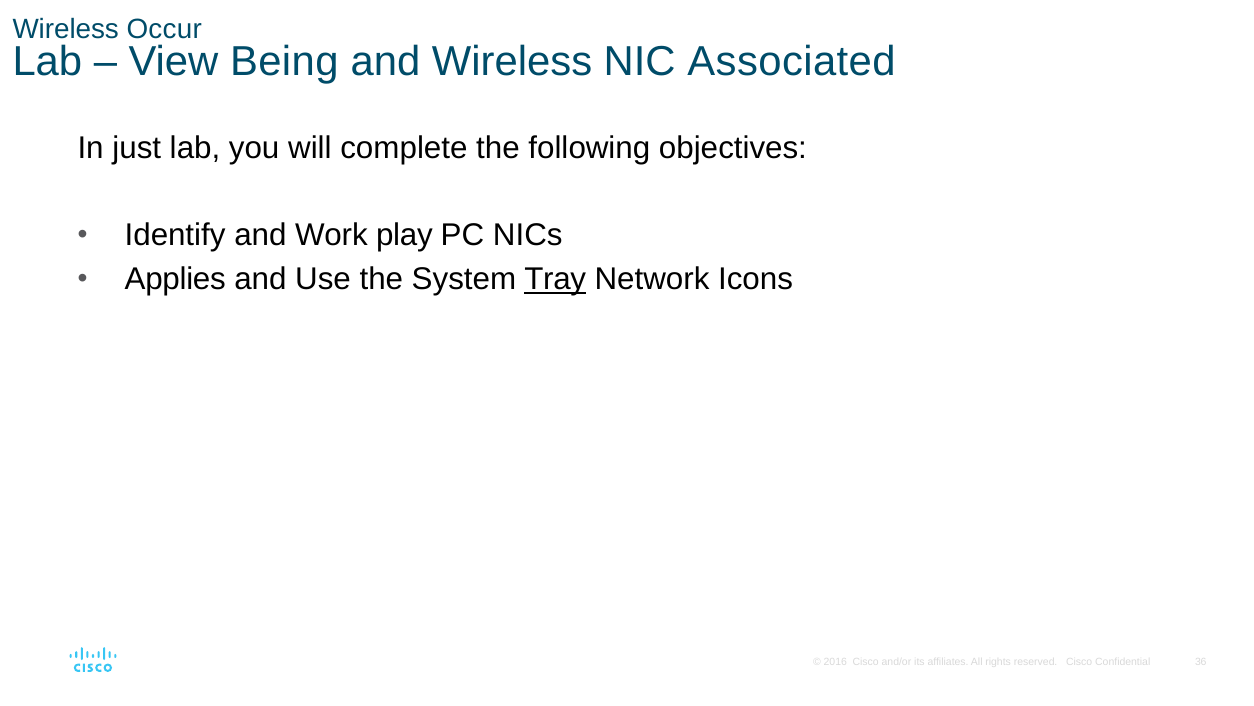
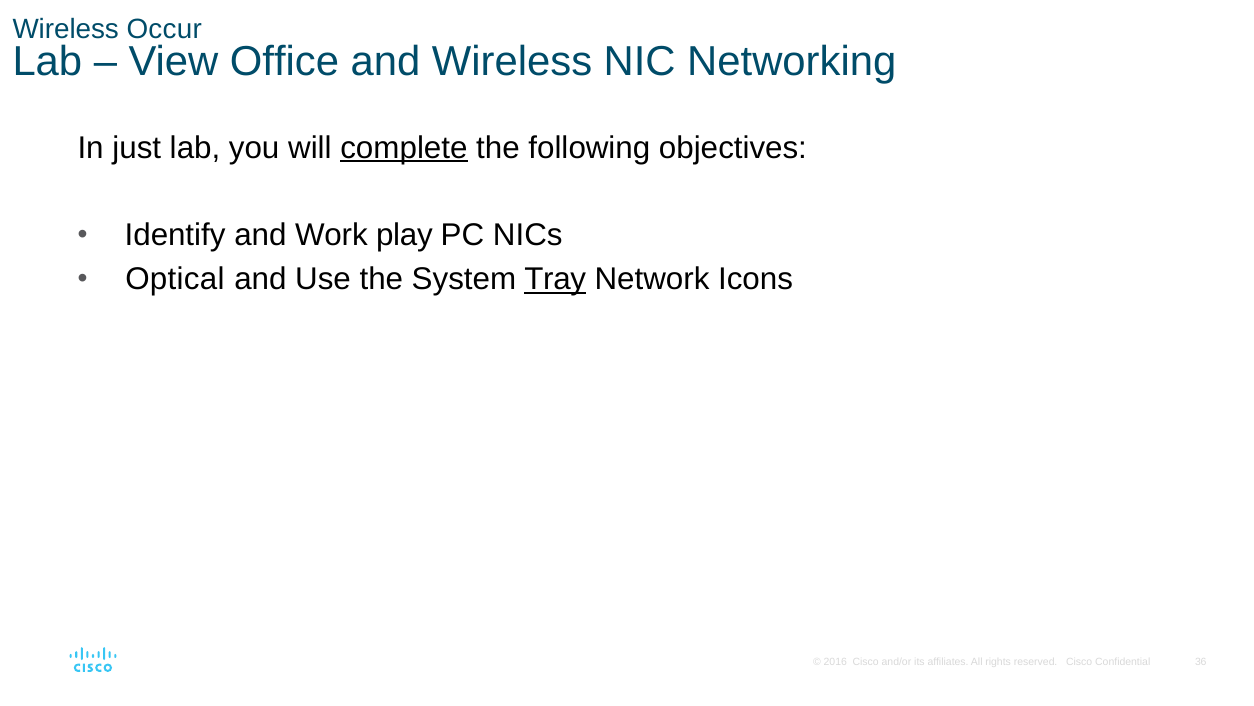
Being: Being -> Office (285, 62)
Associated: Associated -> Networking (792, 62)
complete underline: none -> present (404, 148)
Applies: Applies -> Optical (175, 279)
